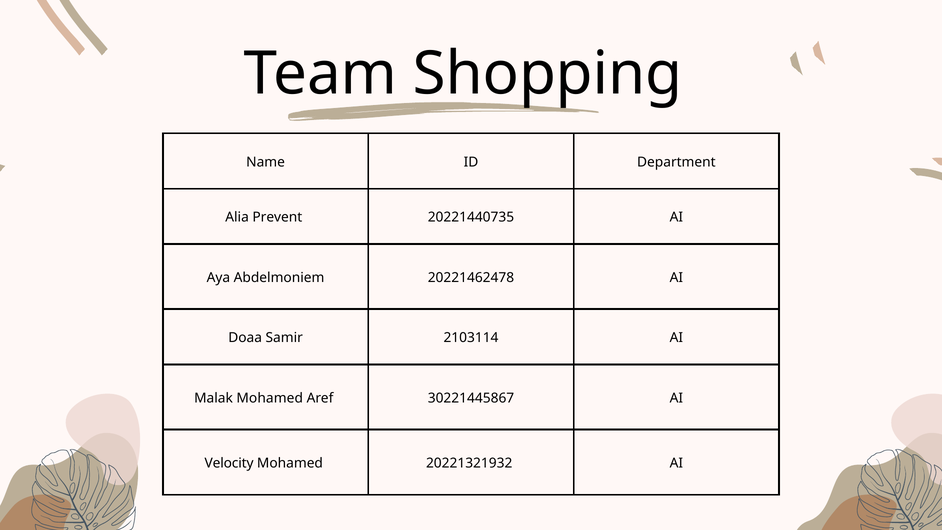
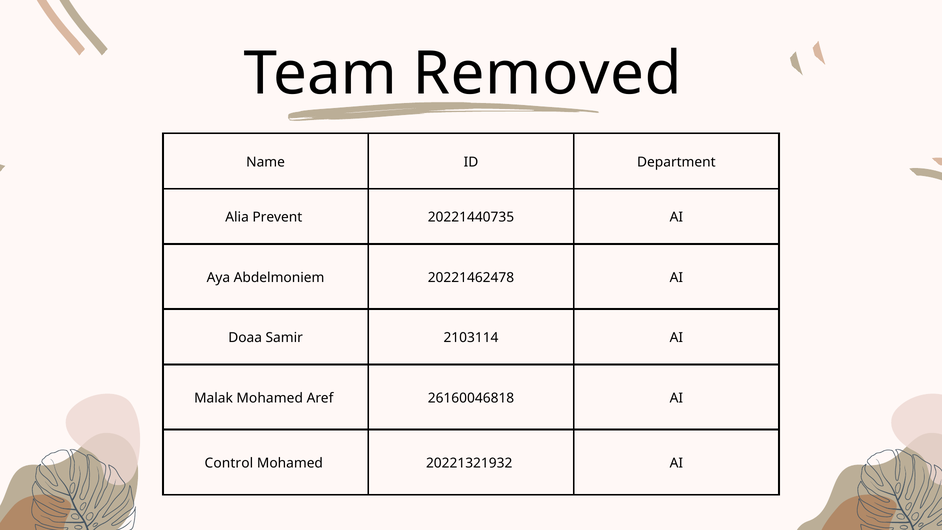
Shopping: Shopping -> Removed (547, 74)
30221445867: 30221445867 -> 26160046818 (471, 398)
Velocity: Velocity -> Control (229, 463)
